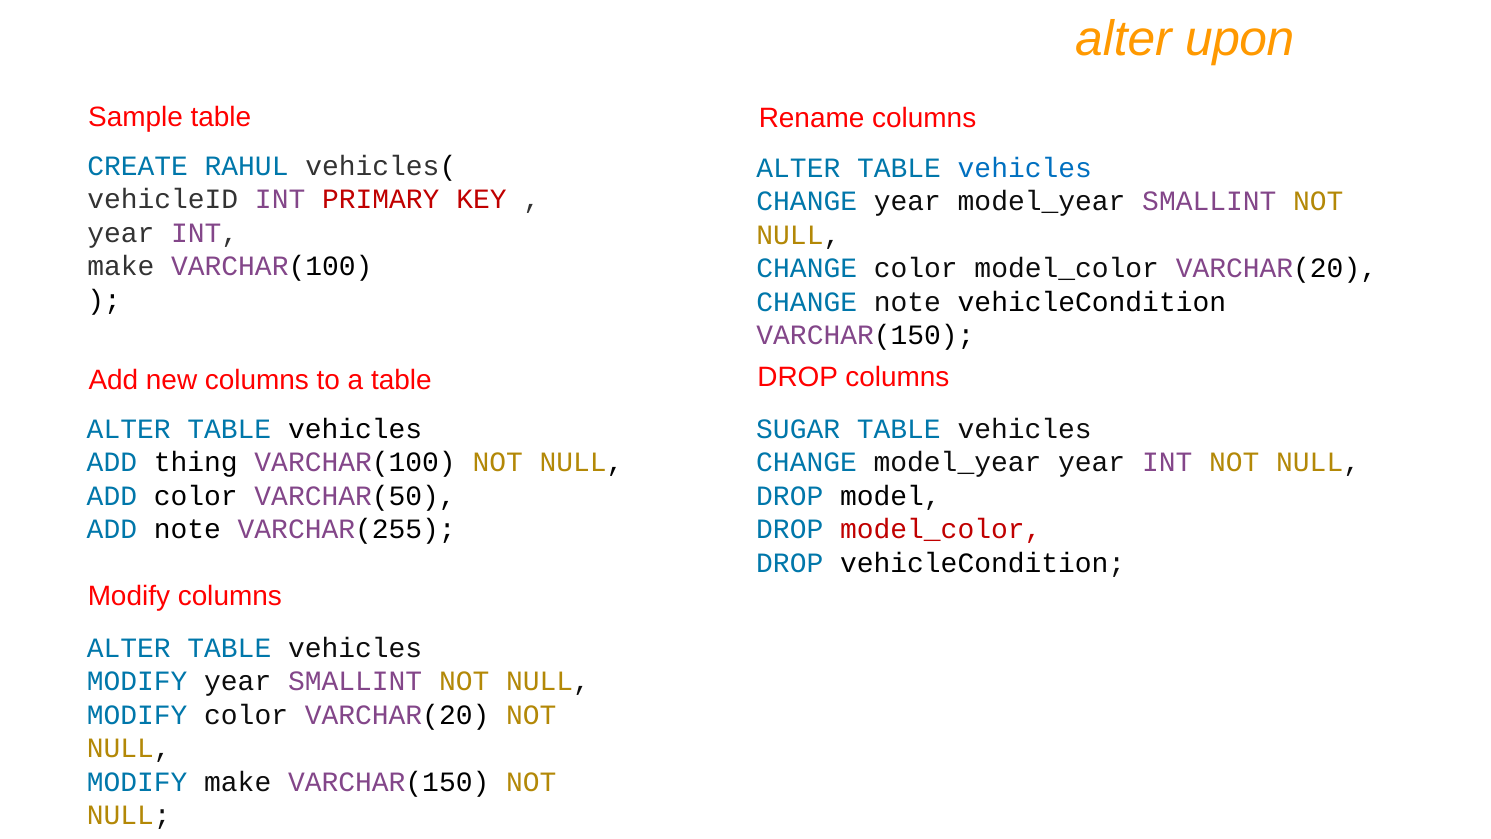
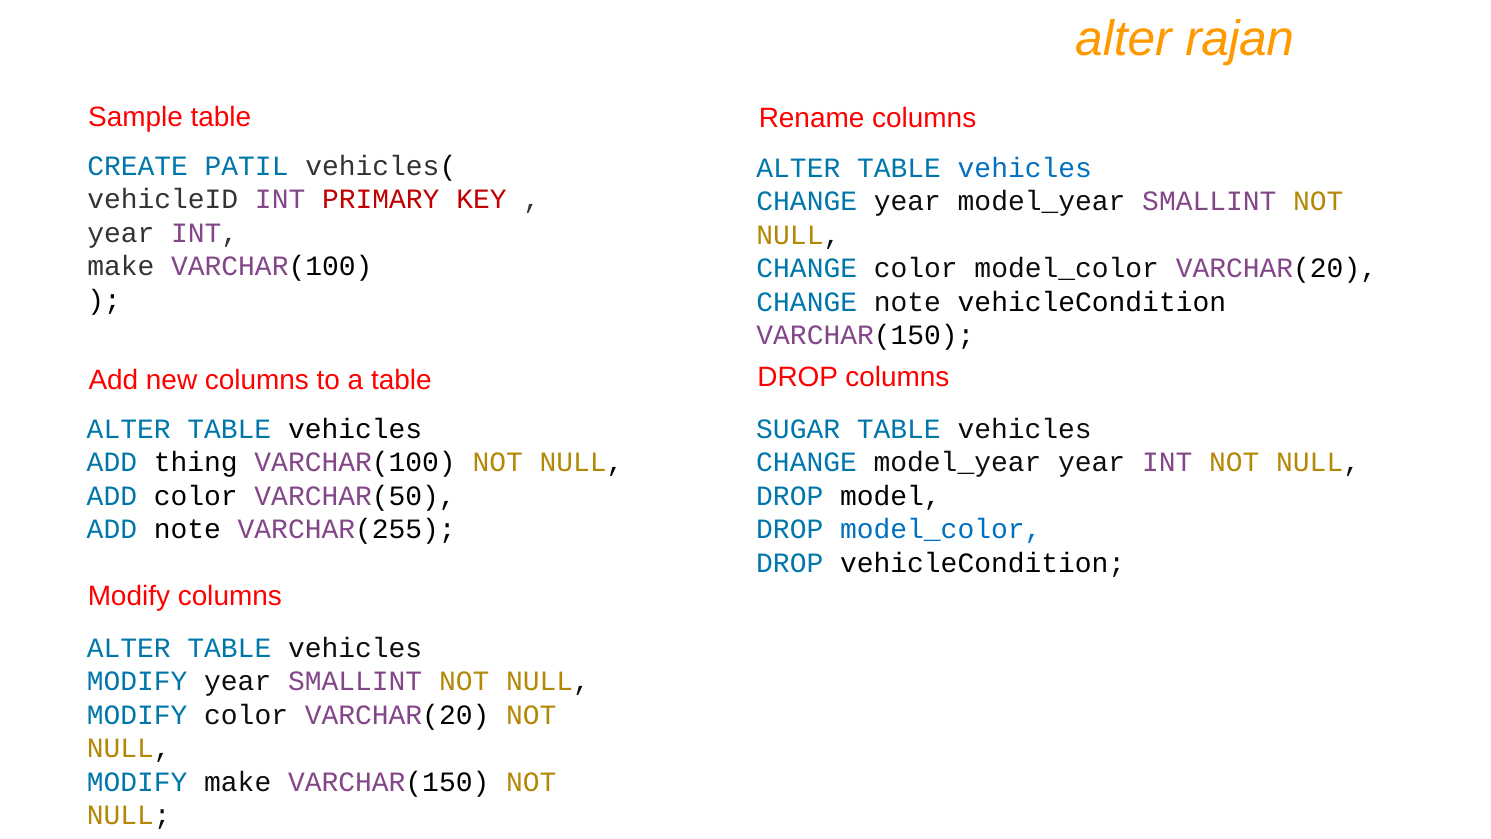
upon: upon -> rajan (1240, 39)
RAHUL: RAHUL -> PATIL (247, 166)
model_color colour: red -> blue (941, 529)
